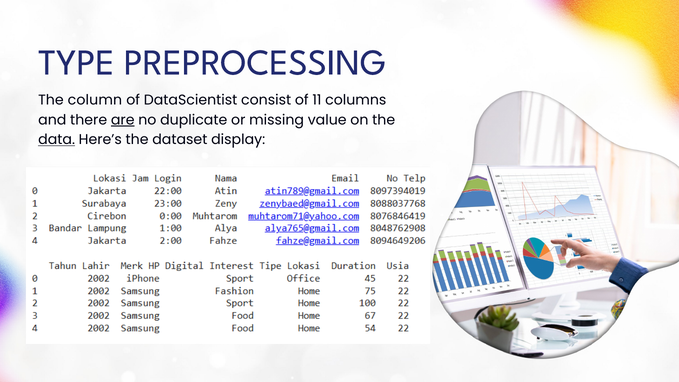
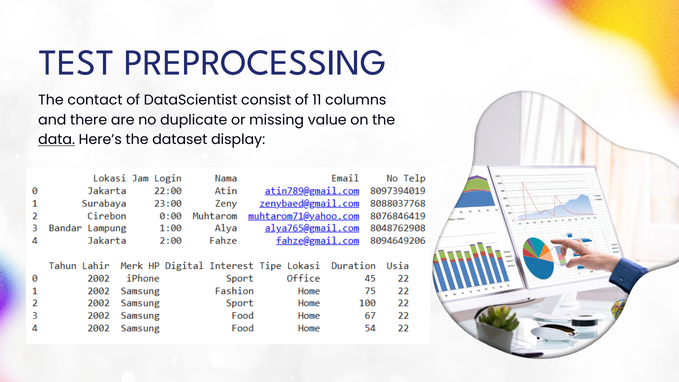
TYPE: TYPE -> TEST (76, 63)
column: column -> contact (95, 100)
are underline: present -> none (123, 120)
